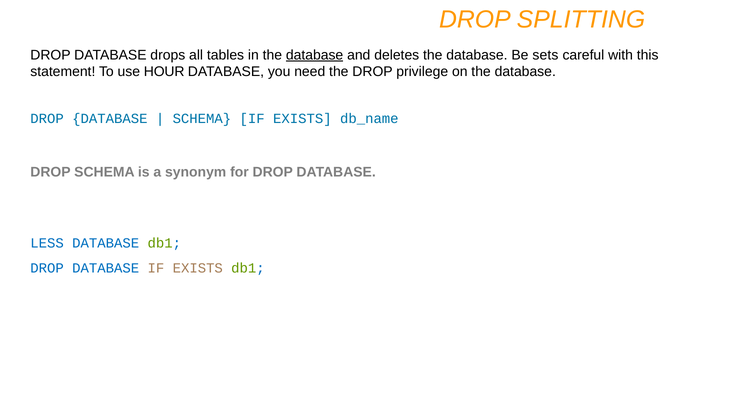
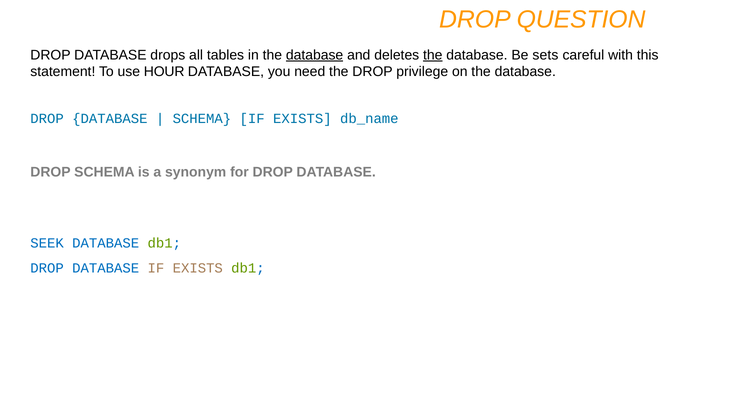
SPLITTING: SPLITTING -> QUESTION (581, 19)
the underline: none -> present (433, 55)
LESS: LESS -> SEEK (47, 243)
